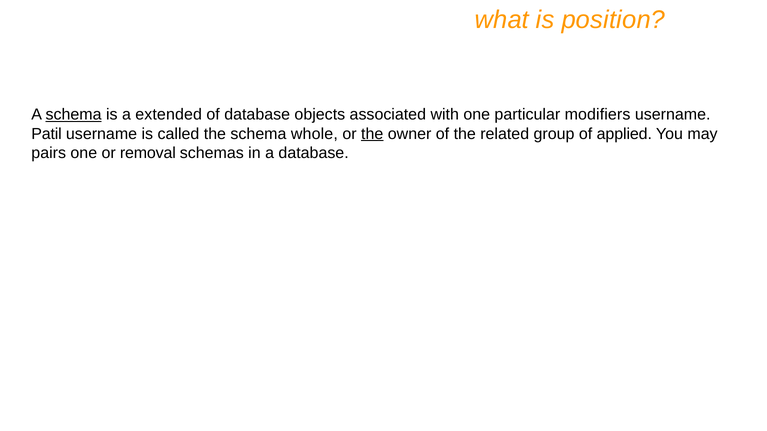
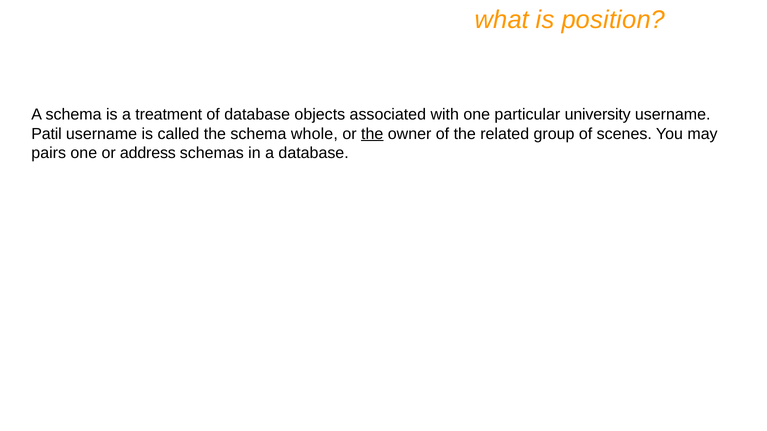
schema underline: present -> none (74, 115)
extended: extended -> treatment (169, 115)
modifiers: modifiers -> university (598, 115)
applied: applied -> scenes (624, 134)
removal: removal -> address (148, 153)
